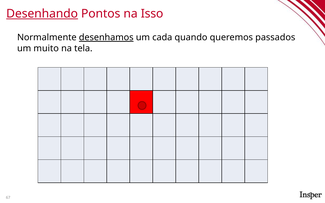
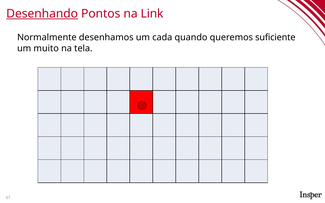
Isso: Isso -> Link (152, 14)
desenhamos underline: present -> none (106, 38)
passados: passados -> suficiente (275, 38)
